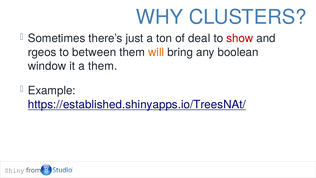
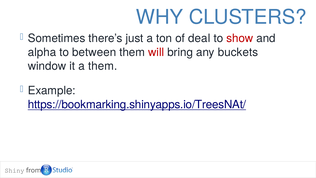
rgeos: rgeos -> alpha (42, 52)
will colour: orange -> red (156, 52)
boolean: boolean -> buckets (238, 52)
https://established.shinyapps.io/TreesNAt/: https://established.shinyapps.io/TreesNAt/ -> https://bookmarking.shinyapps.io/TreesNAt/ (137, 104)
